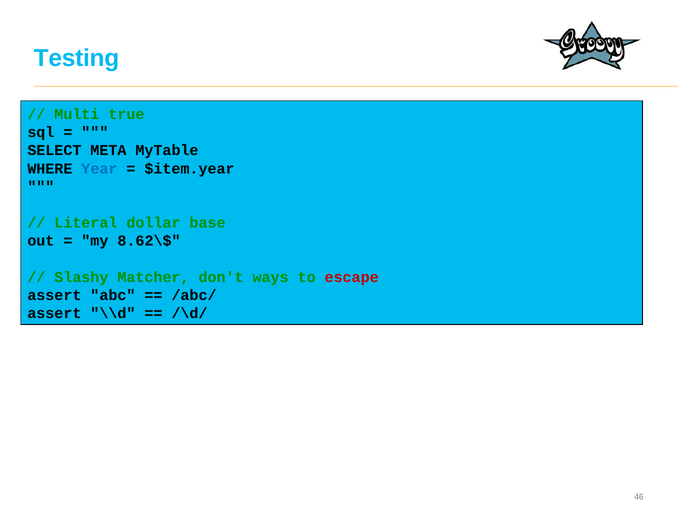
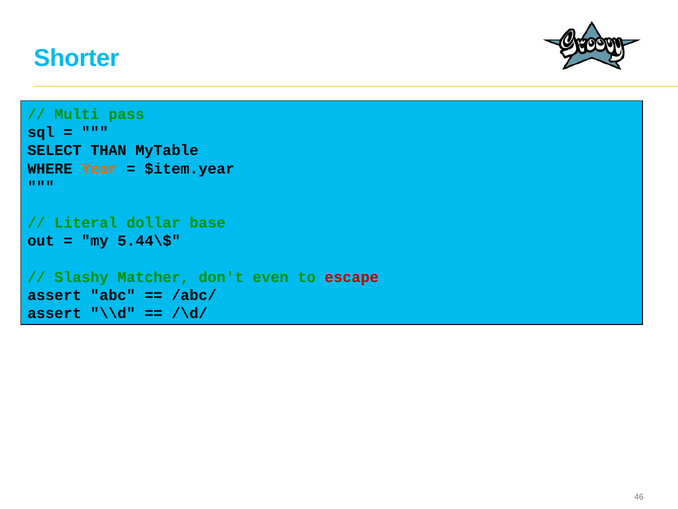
Testing: Testing -> Shorter (76, 58)
true: true -> pass (126, 114)
META: META -> THAN (108, 150)
Year colour: blue -> orange (99, 168)
8.62\$: 8.62\$ -> 5.44\$ (149, 241)
ways: ways -> even (271, 277)
